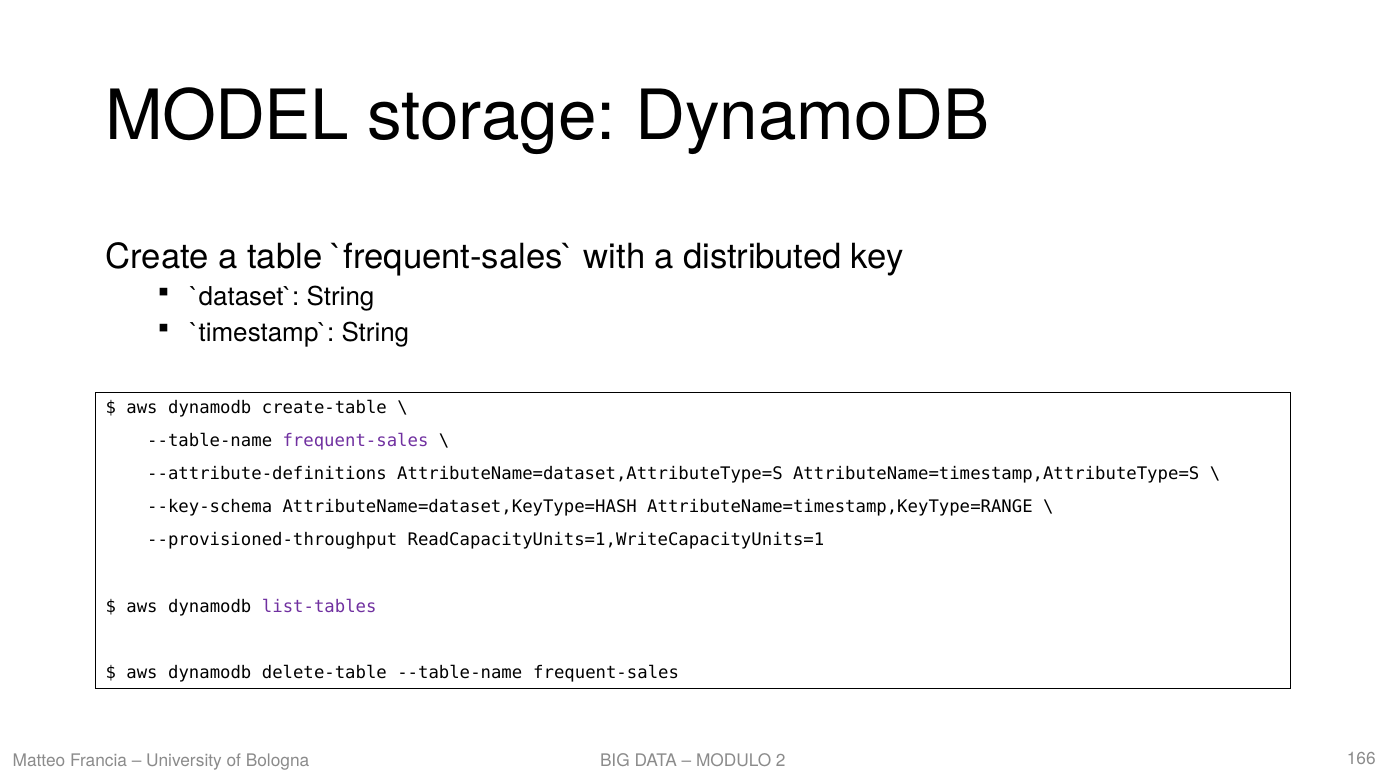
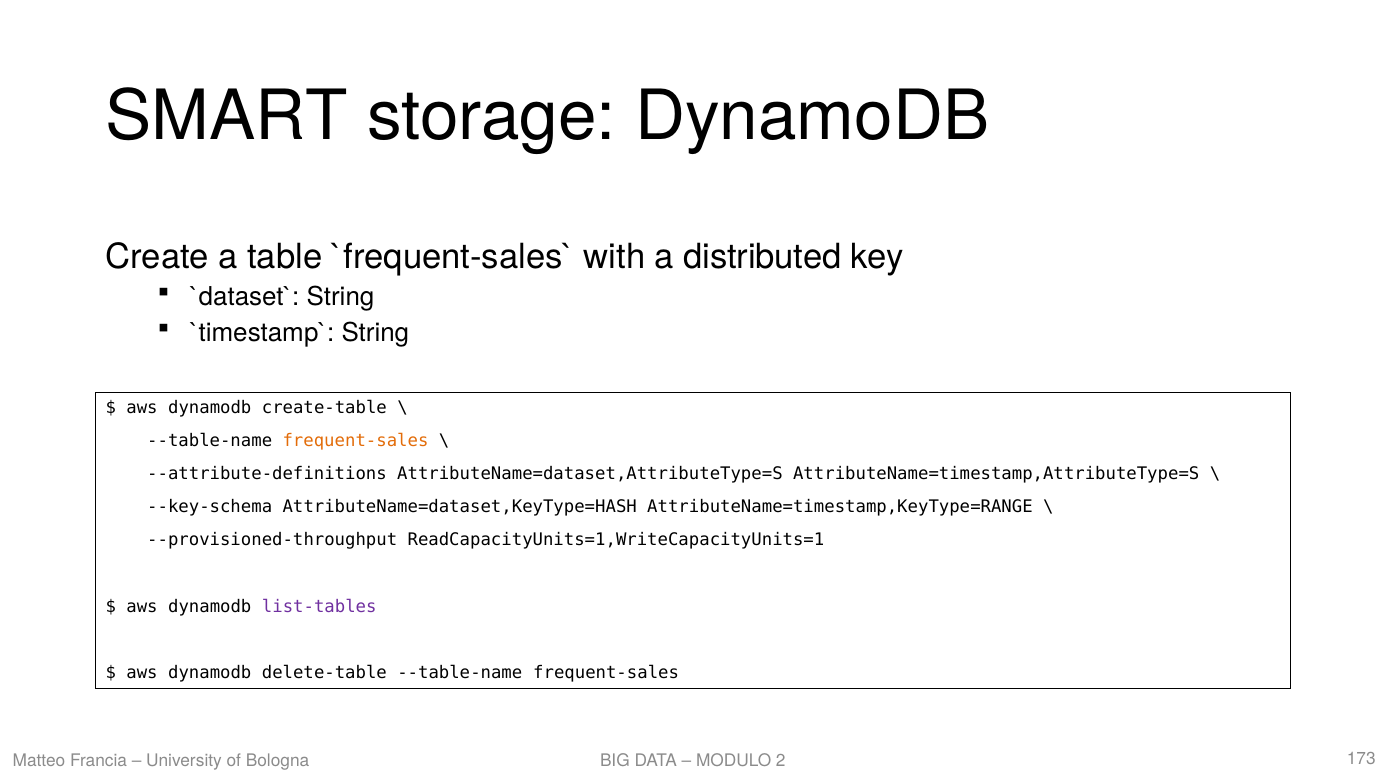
MODEL: MODEL -> SMART (227, 116)
frequent-sales colour: purple -> orange (356, 440)
166: 166 -> 173 (1361, 758)
